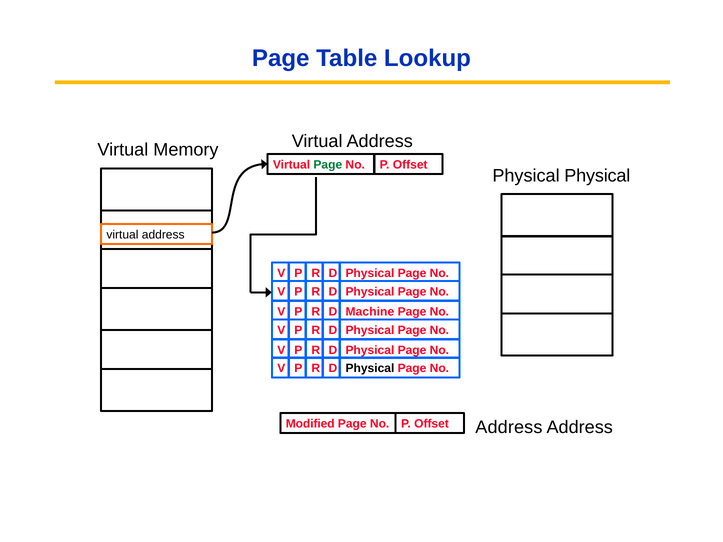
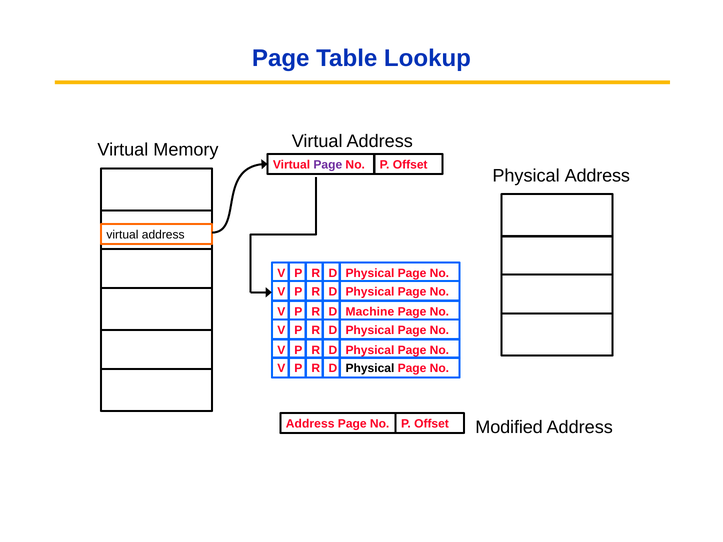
Page colour: green -> purple (328, 165)
Physical Physical: Physical -> Address (597, 176)
Modified: Modified -> Address (310, 424)
Offset Address: Address -> Modified (509, 428)
